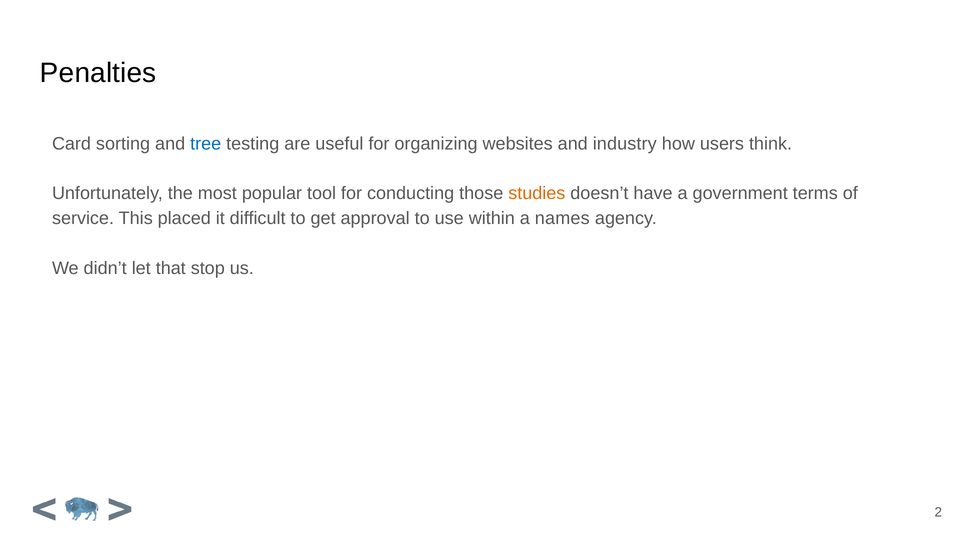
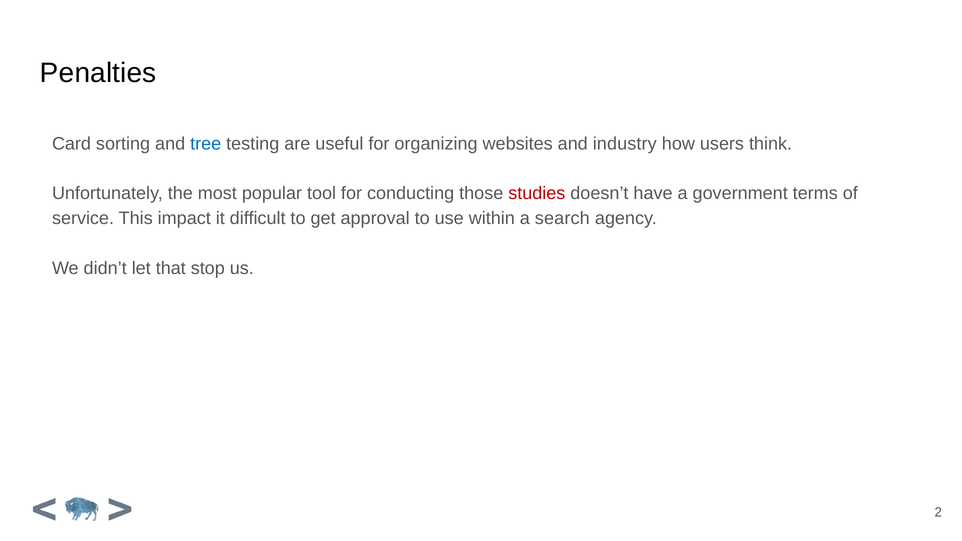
studies colour: orange -> red (537, 194)
placed: placed -> impact (184, 218)
names: names -> search (562, 218)
